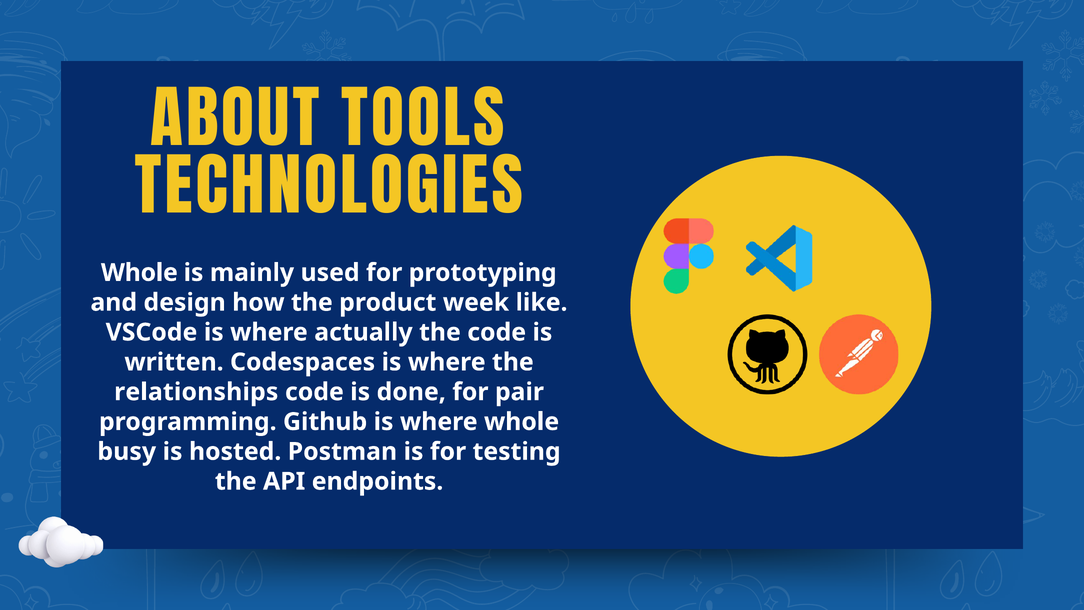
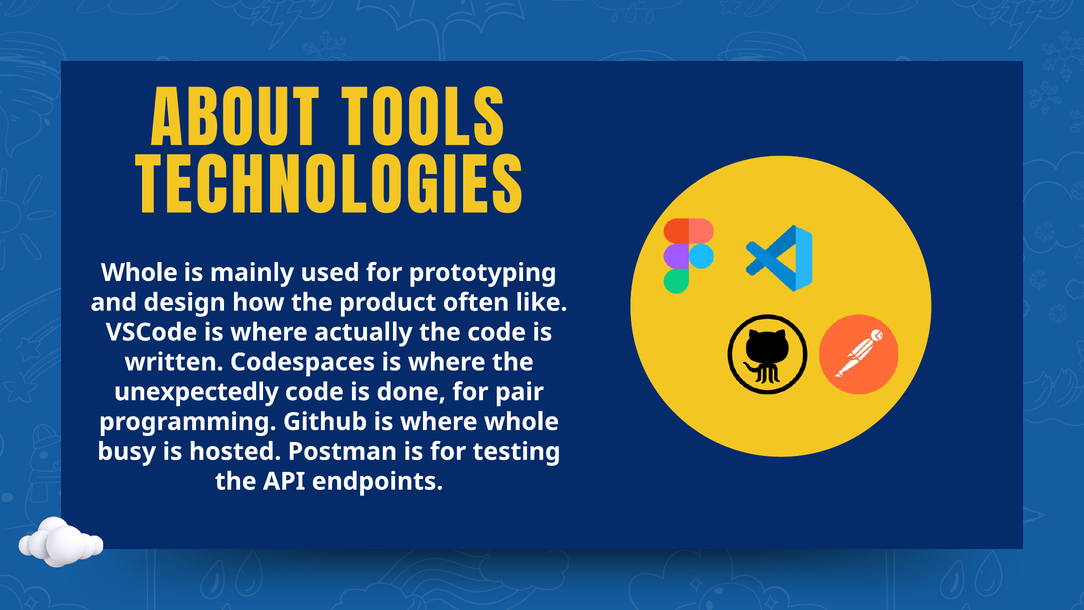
week: week -> often (476, 302)
relationships: relationships -> unexpectedly (196, 392)
